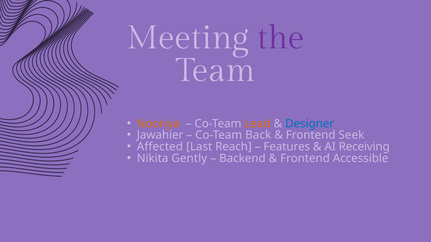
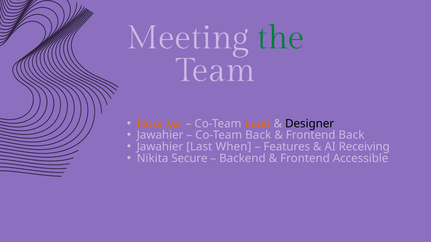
the colour: purple -> green (281, 38)
Designer colour: blue -> black (310, 124)
Frontend Seek: Seek -> Back (352, 135)
Affected: Affected -> Jawahier (160, 147)
Reach: Reach -> When (233, 147)
Gently: Gently -> Secure (189, 159)
